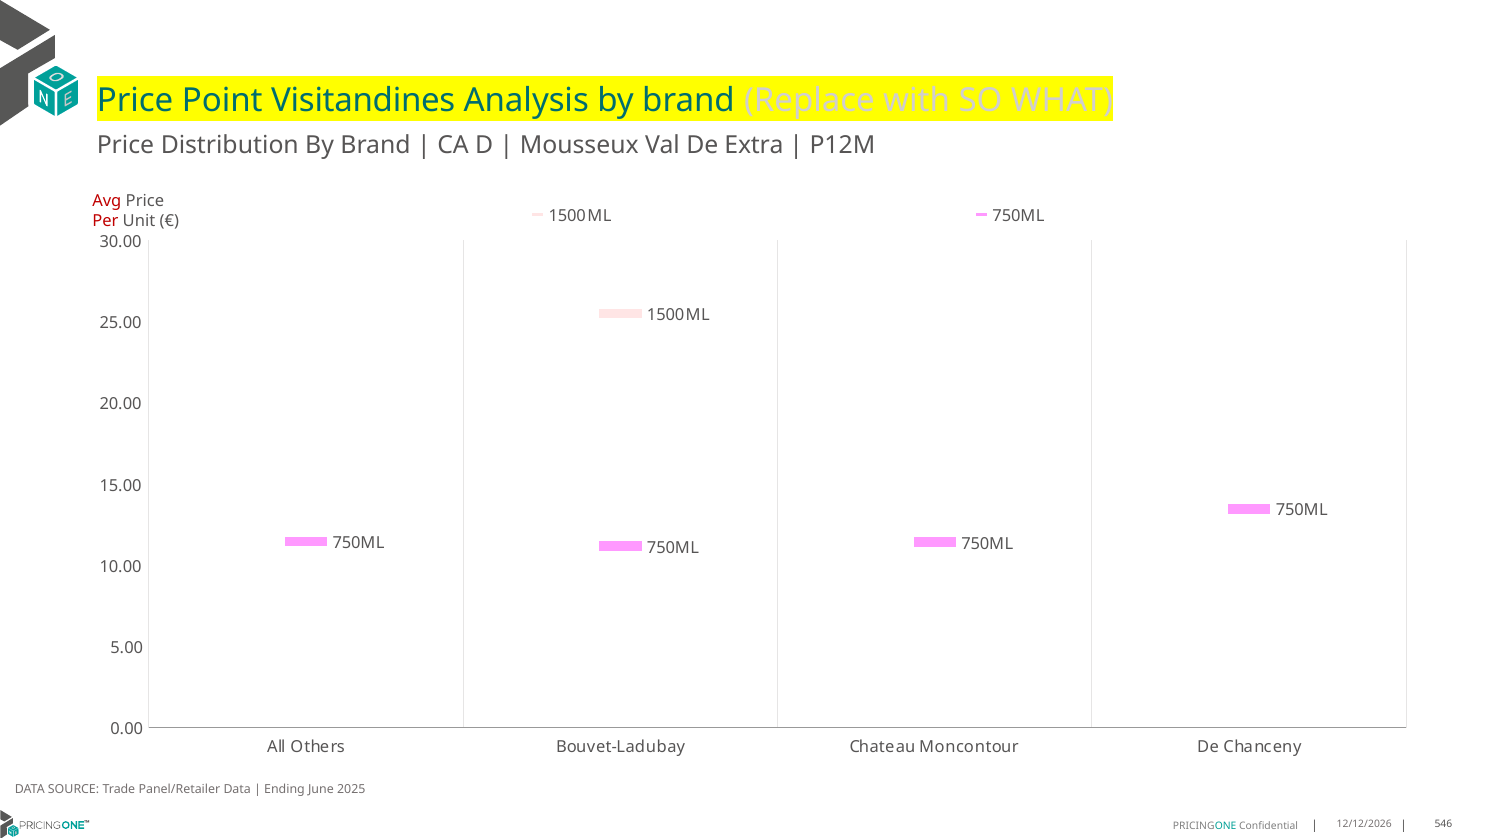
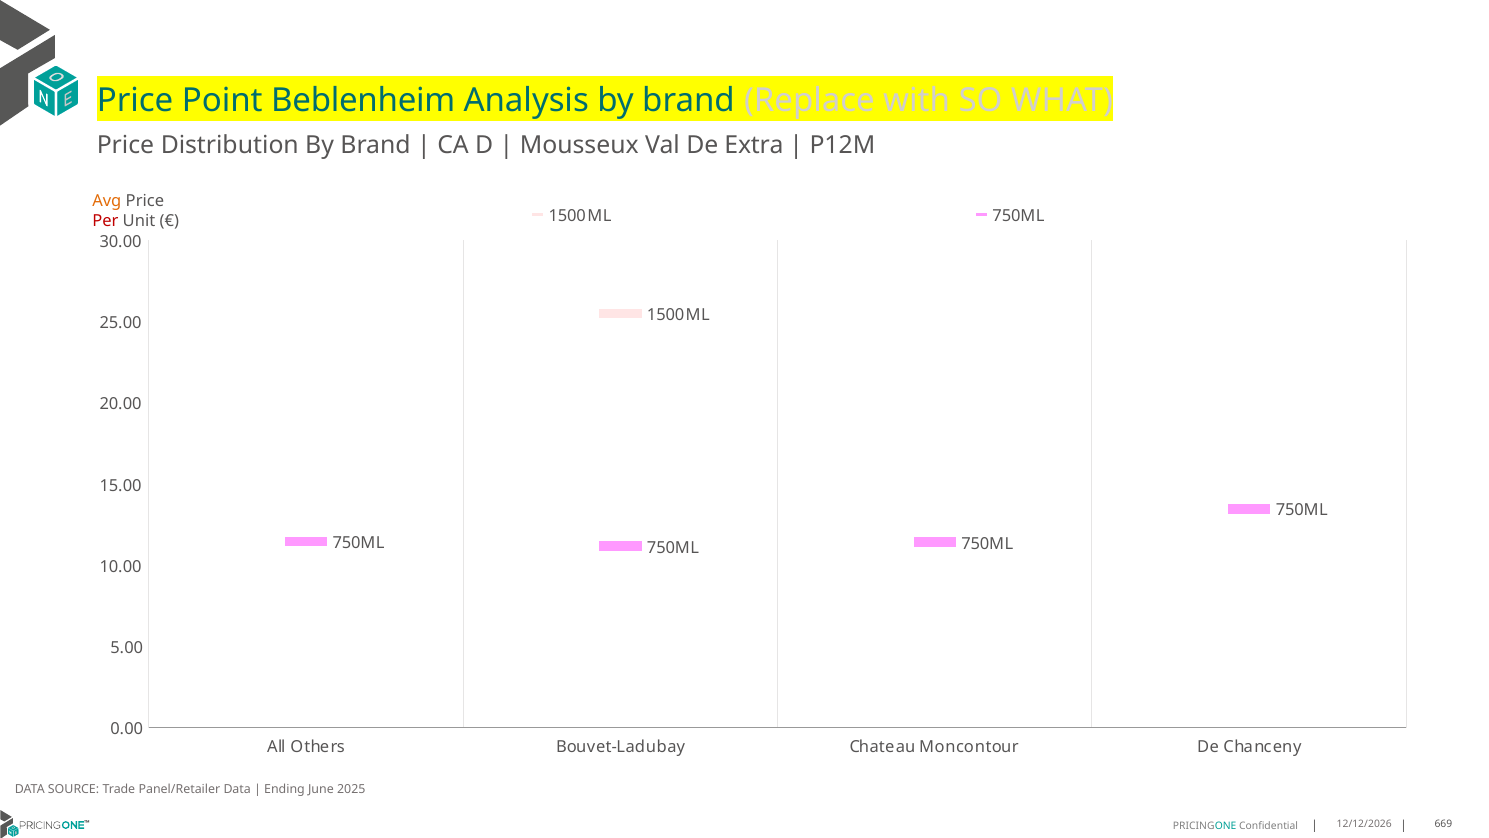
Visitandines: Visitandines -> Beblenheim (363, 100)
Avg colour: red -> orange (107, 201)
546: 546 -> 669 (1443, 824)
